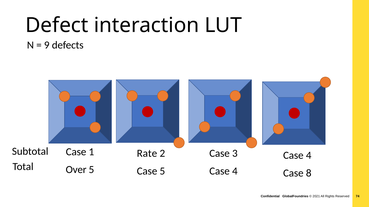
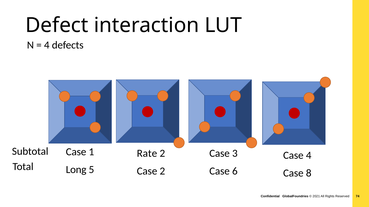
9: 9 -> 4 (47, 45)
Over: Over -> Long (76, 170)
Case 5: 5 -> 2 (162, 171)
4: 4 -> 6 (235, 171)
